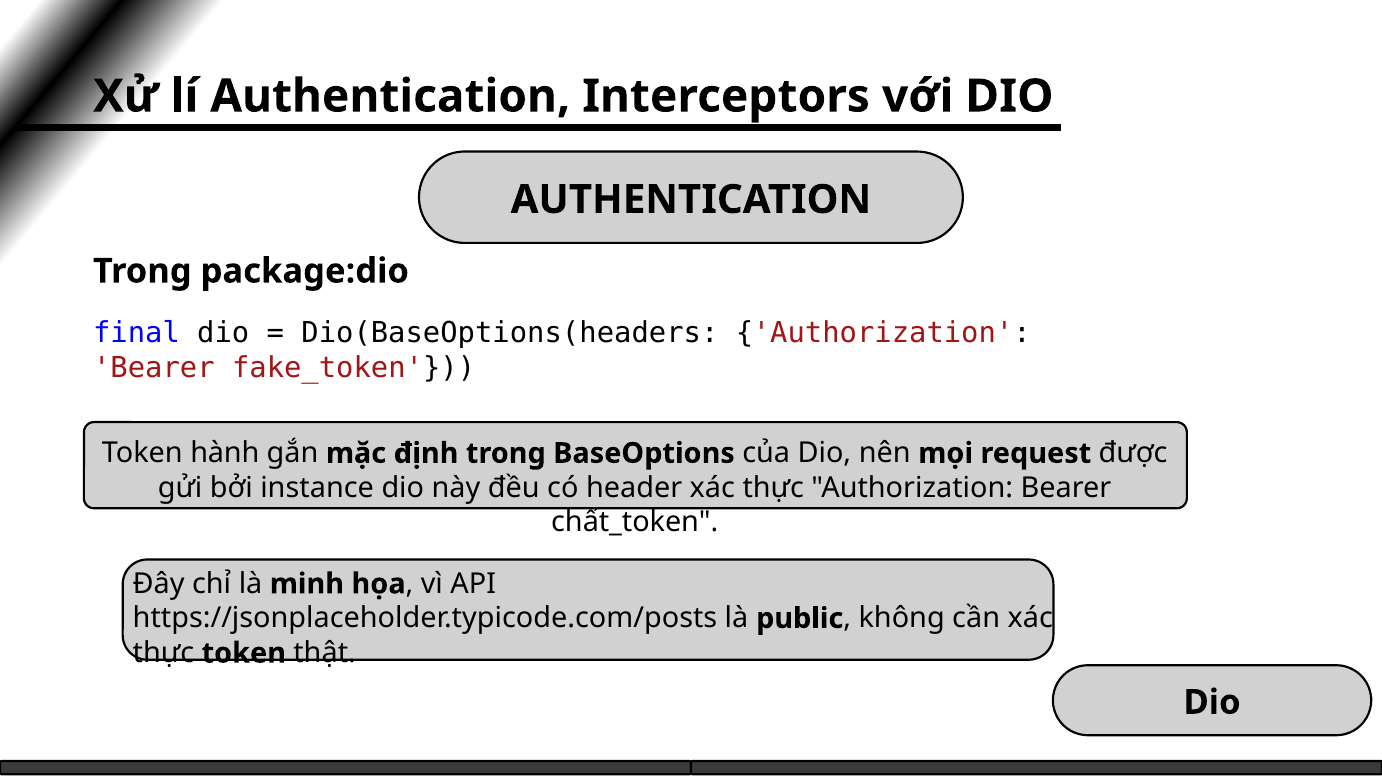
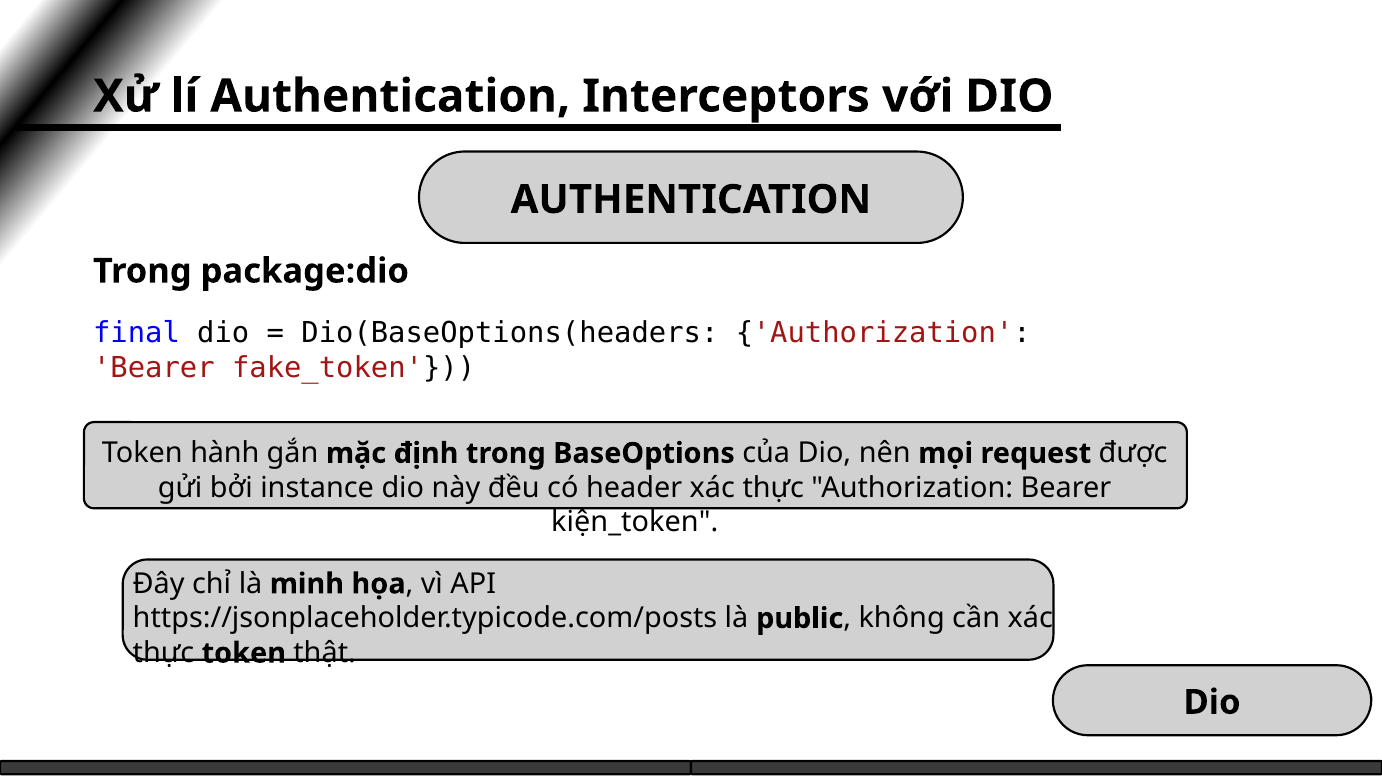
chất_token: chất_token -> kiện_token (635, 522)
